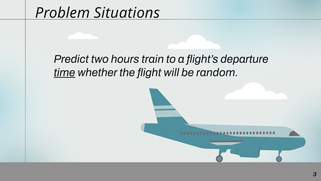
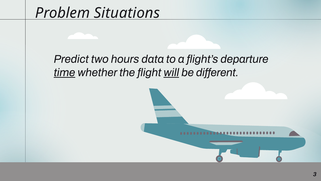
train: train -> data (153, 59)
will underline: none -> present (171, 72)
random: random -> different (217, 72)
